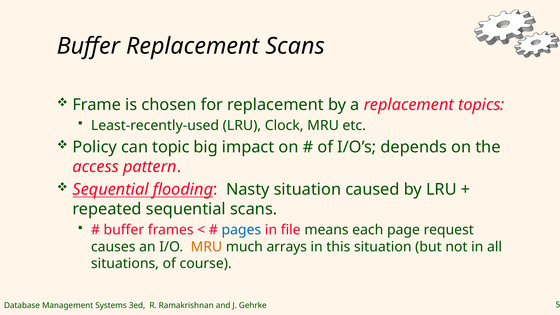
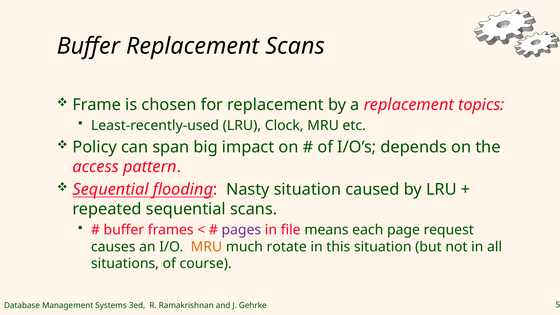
topic: topic -> span (171, 147)
pages colour: blue -> purple (241, 230)
arrays: arrays -> rotate (287, 247)
